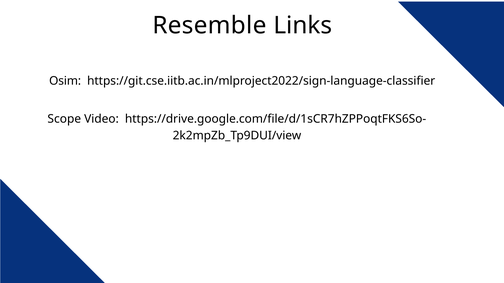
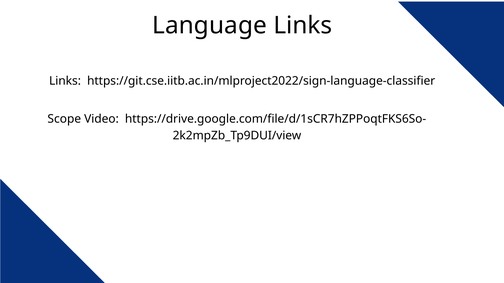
Resemble: Resemble -> Language (210, 26)
Osim: Osim -> Links (65, 81)
